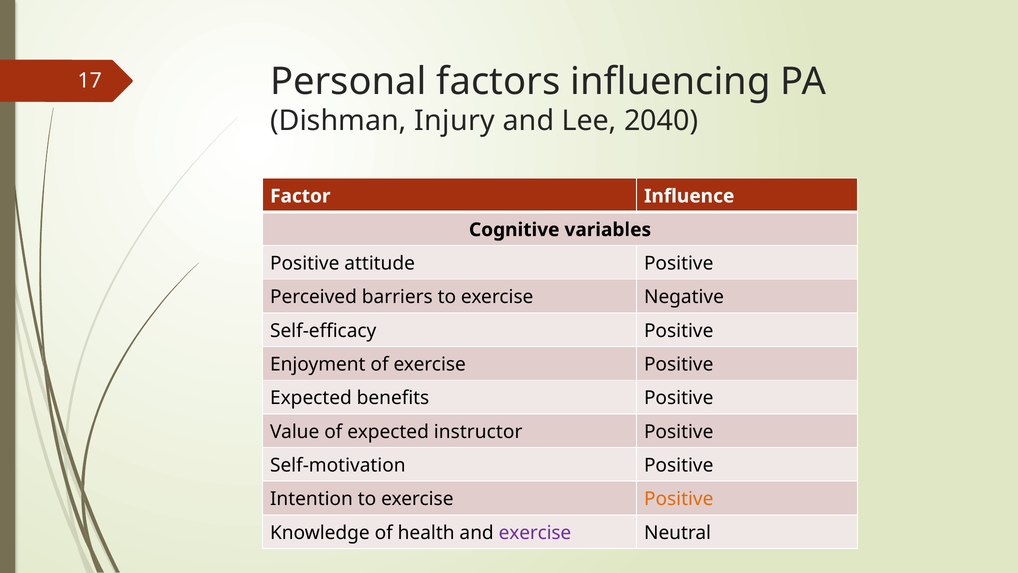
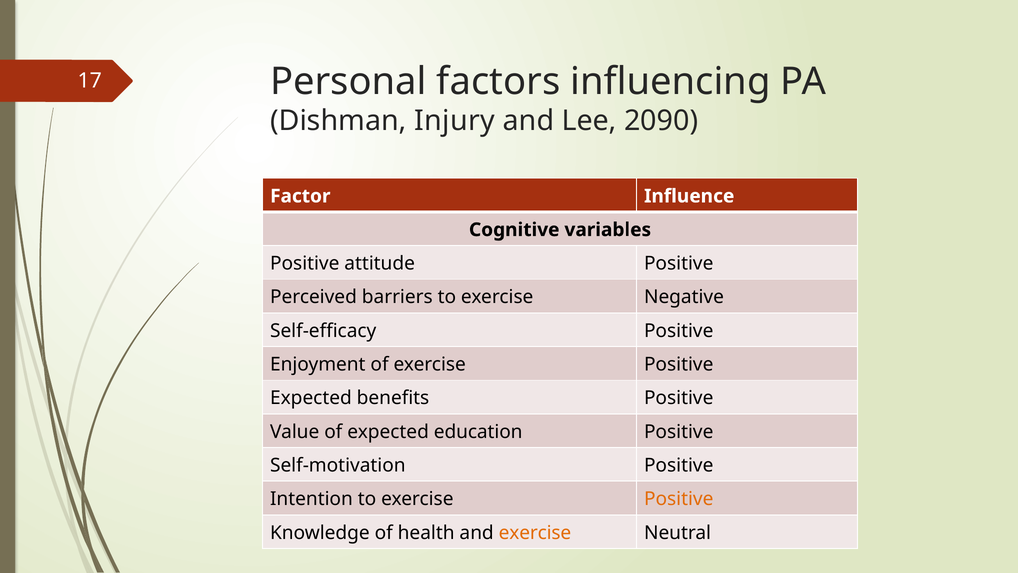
2040: 2040 -> 2090 (661, 121)
instructor: instructor -> education (478, 431)
exercise colour: purple -> orange (535, 532)
